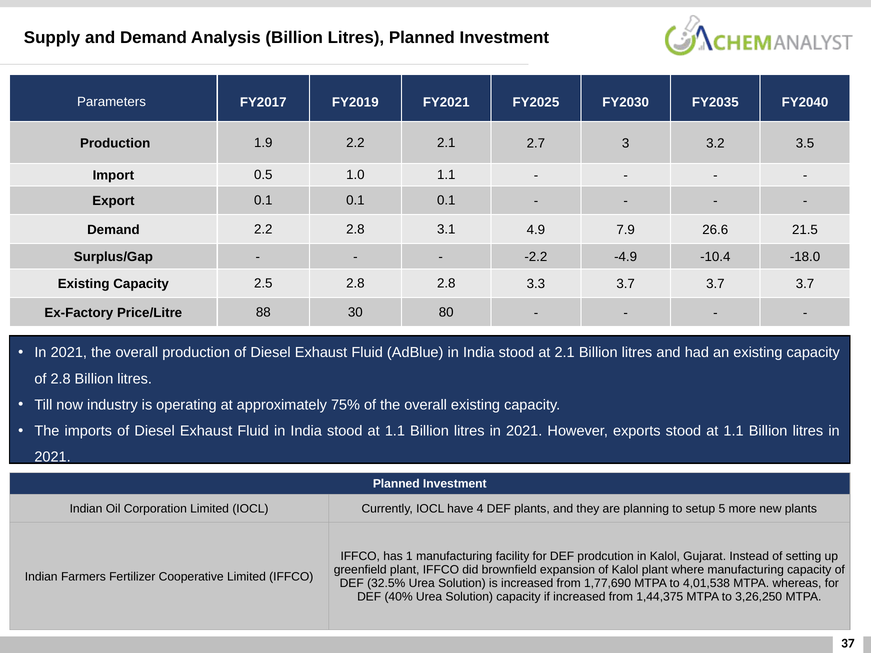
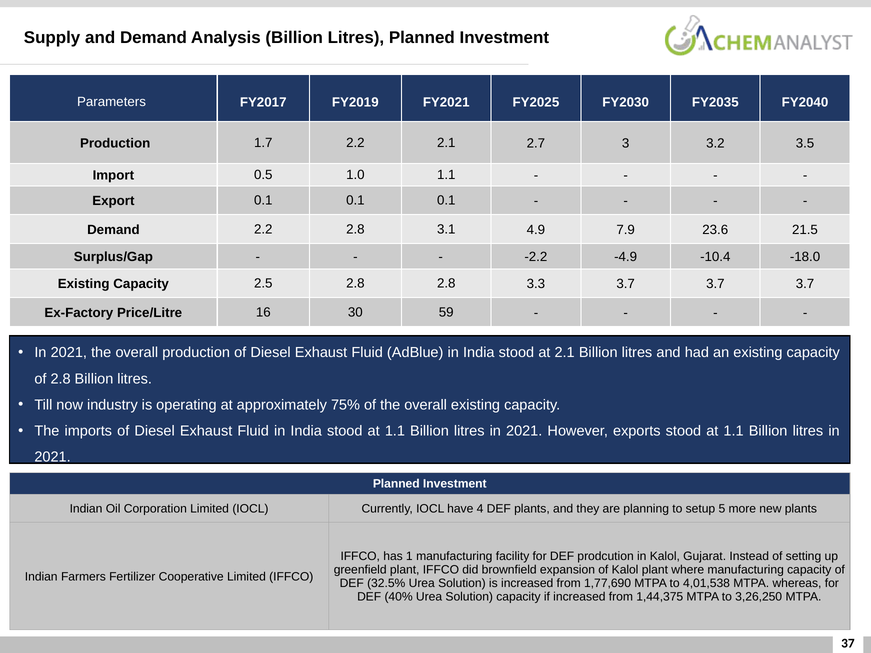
1.9: 1.9 -> 1.7 (263, 143)
26.6: 26.6 -> 23.6 (715, 230)
88: 88 -> 16 (263, 312)
80: 80 -> 59 (446, 312)
